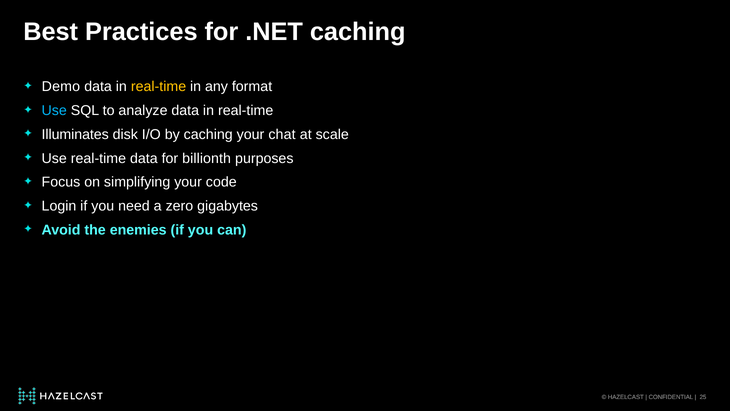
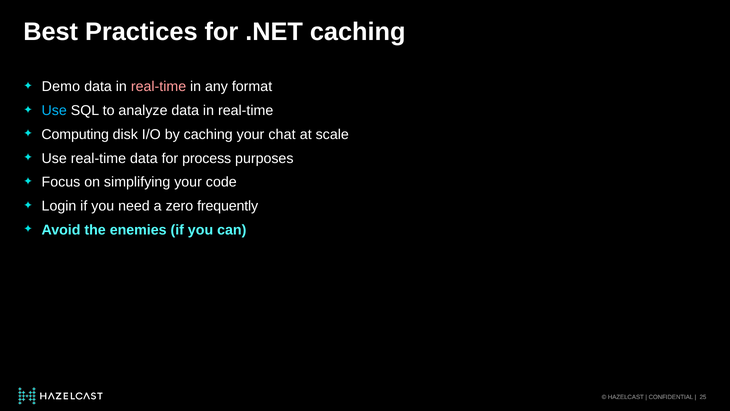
real-time colour: yellow -> pink (159, 87)
Illuminates: Illuminates -> Computing (75, 134)
billionth: billionth -> process (207, 158)
gigabytes: gigabytes -> frequently (228, 206)
